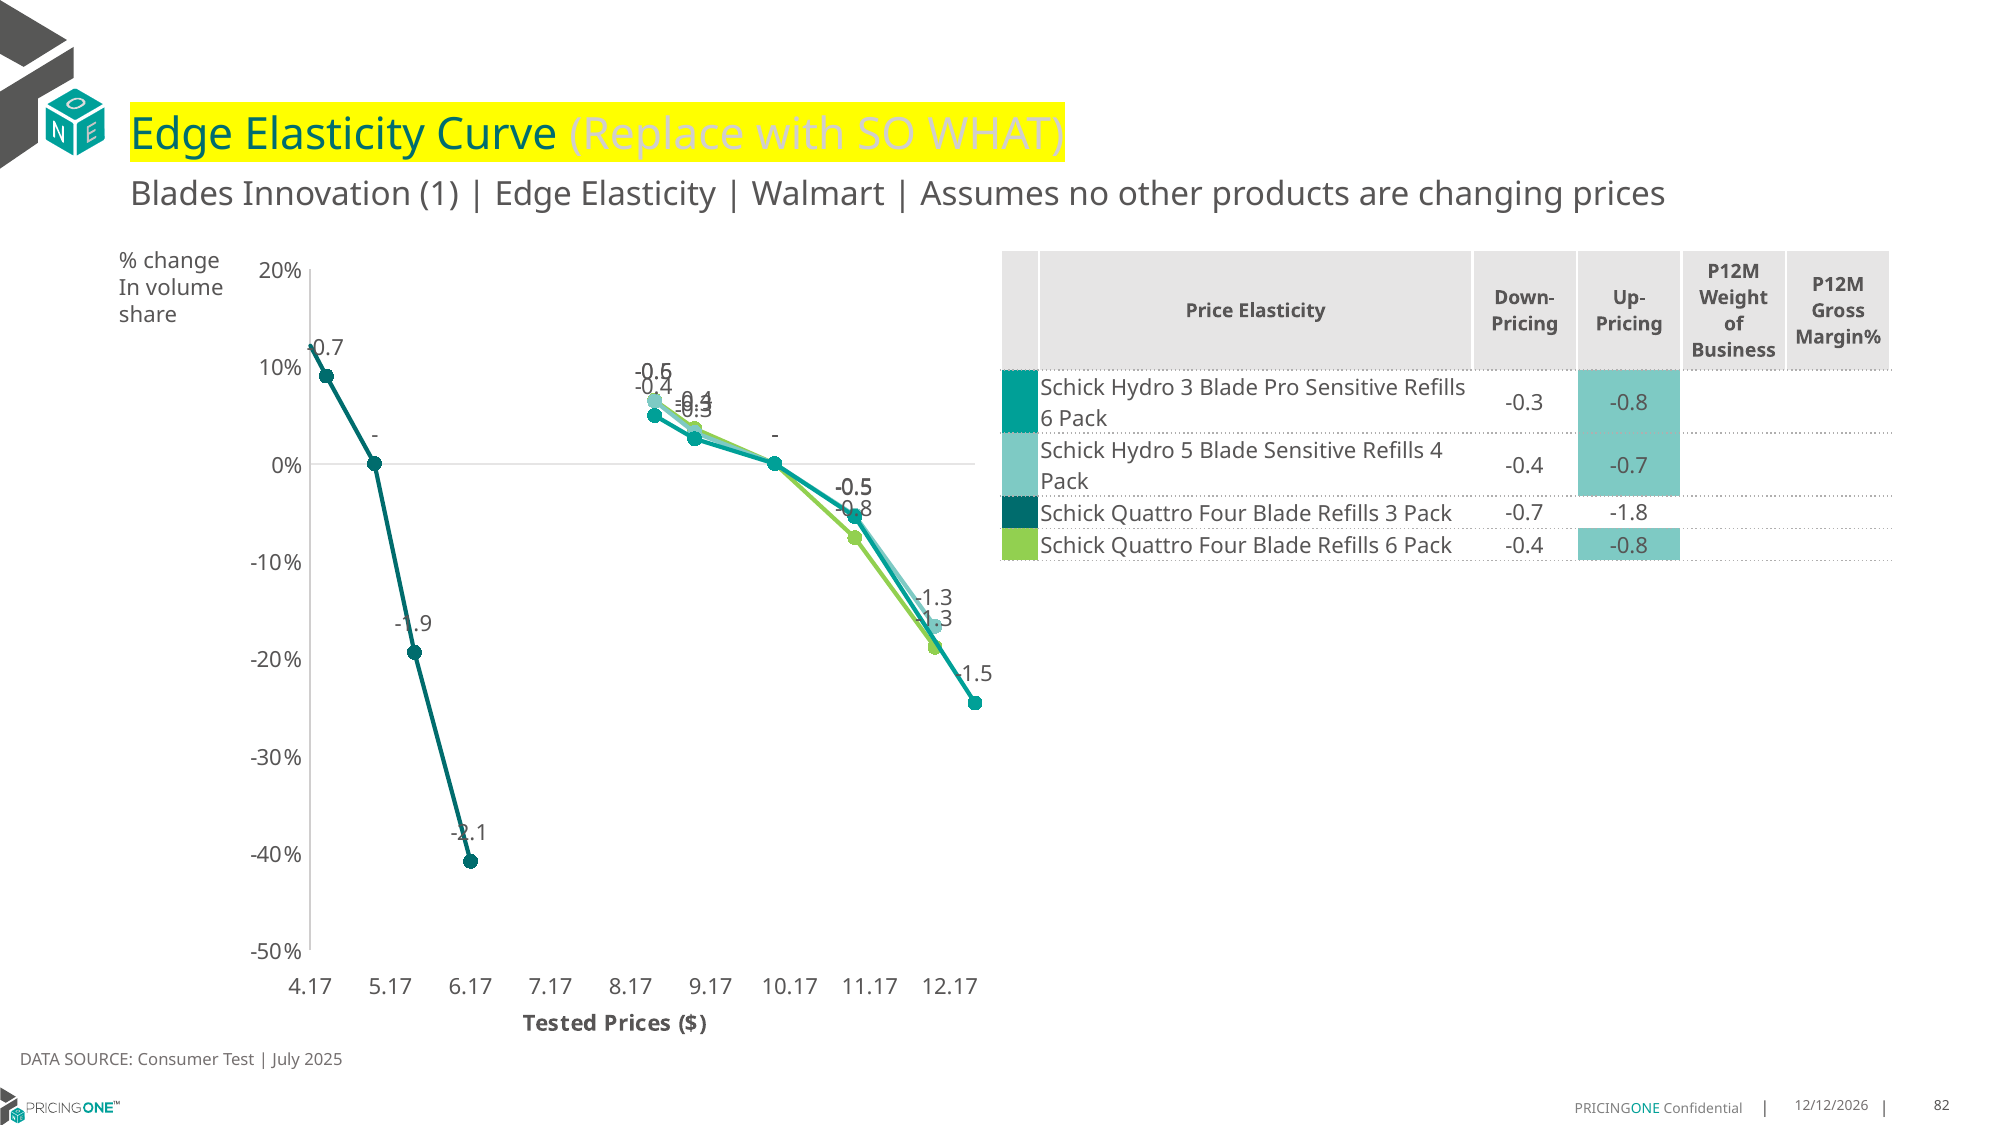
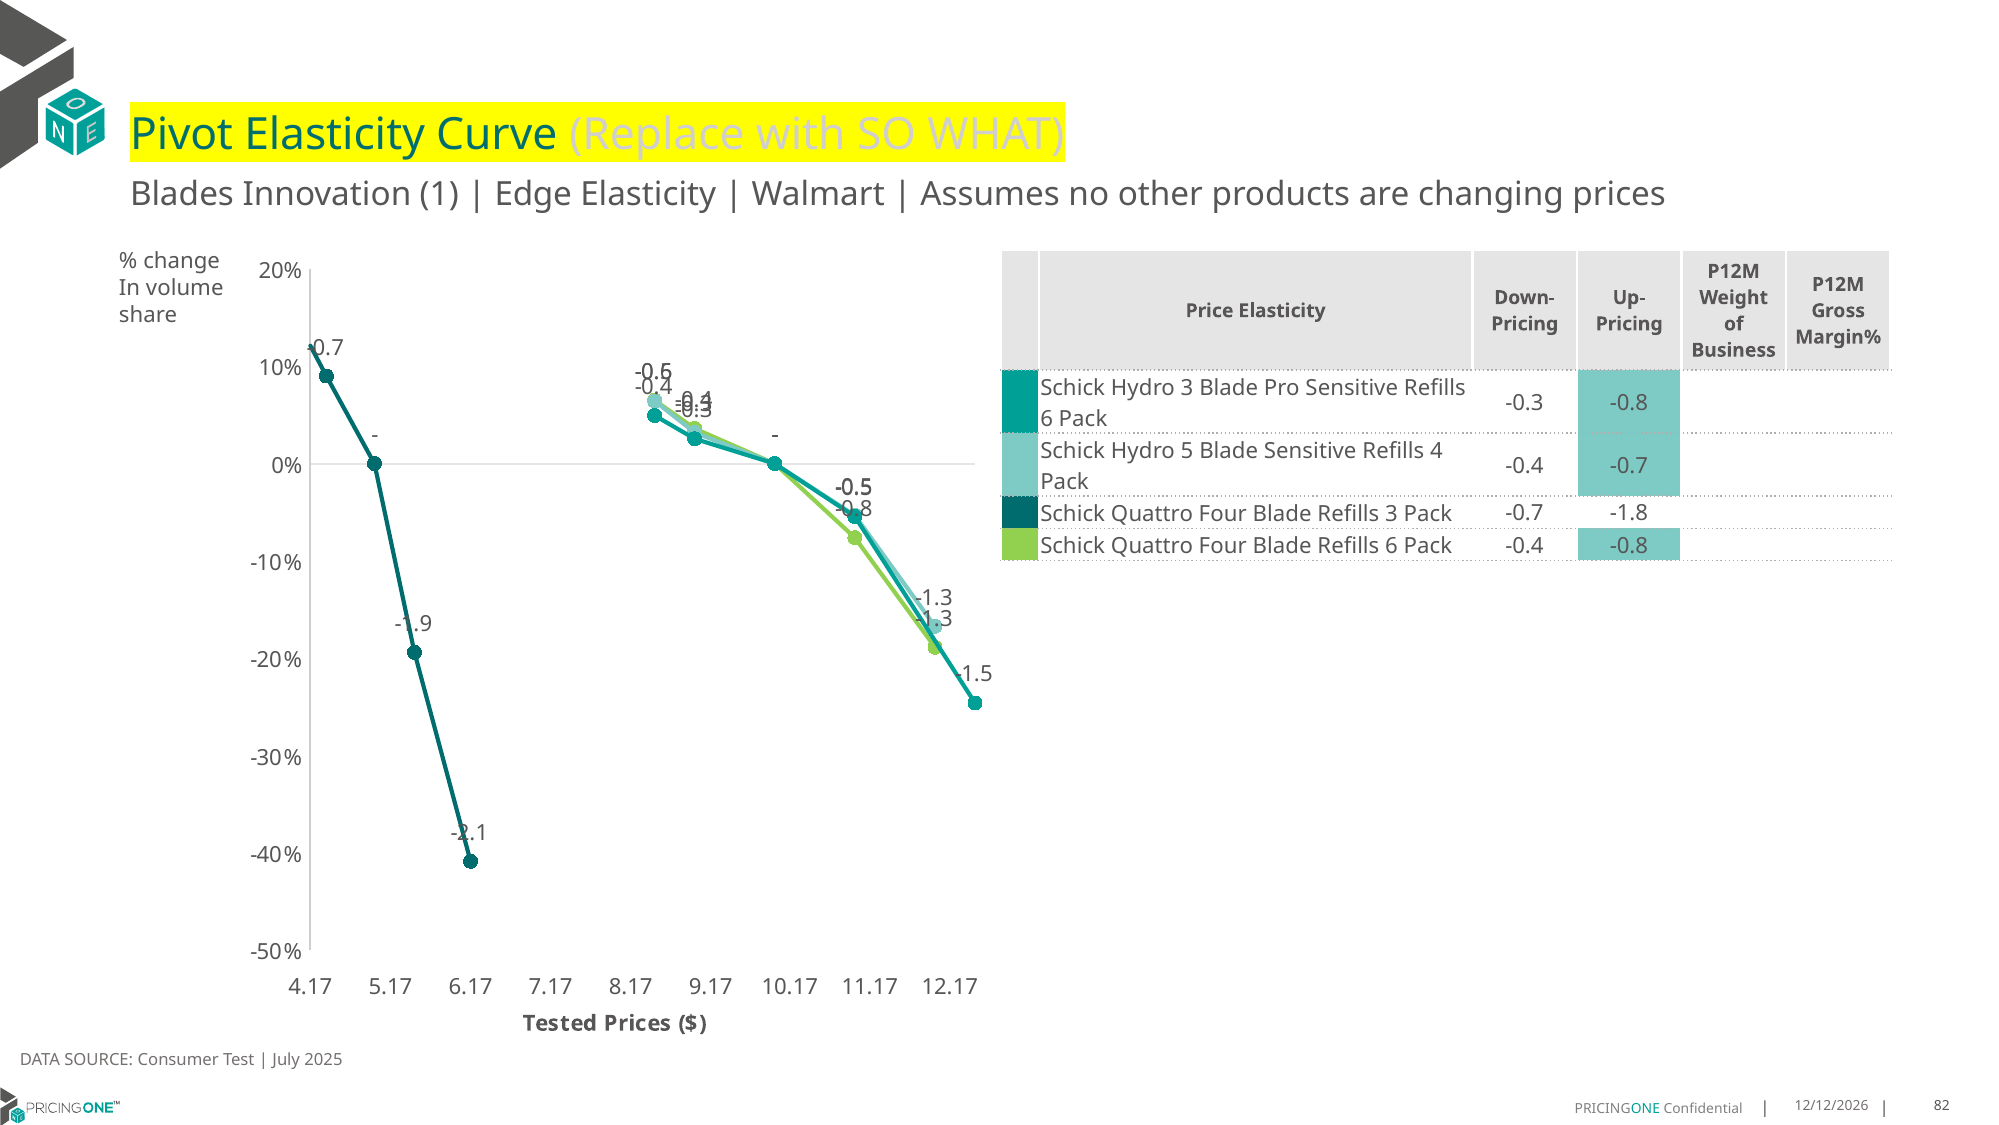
Edge: Edge -> Pivot (182, 134)
